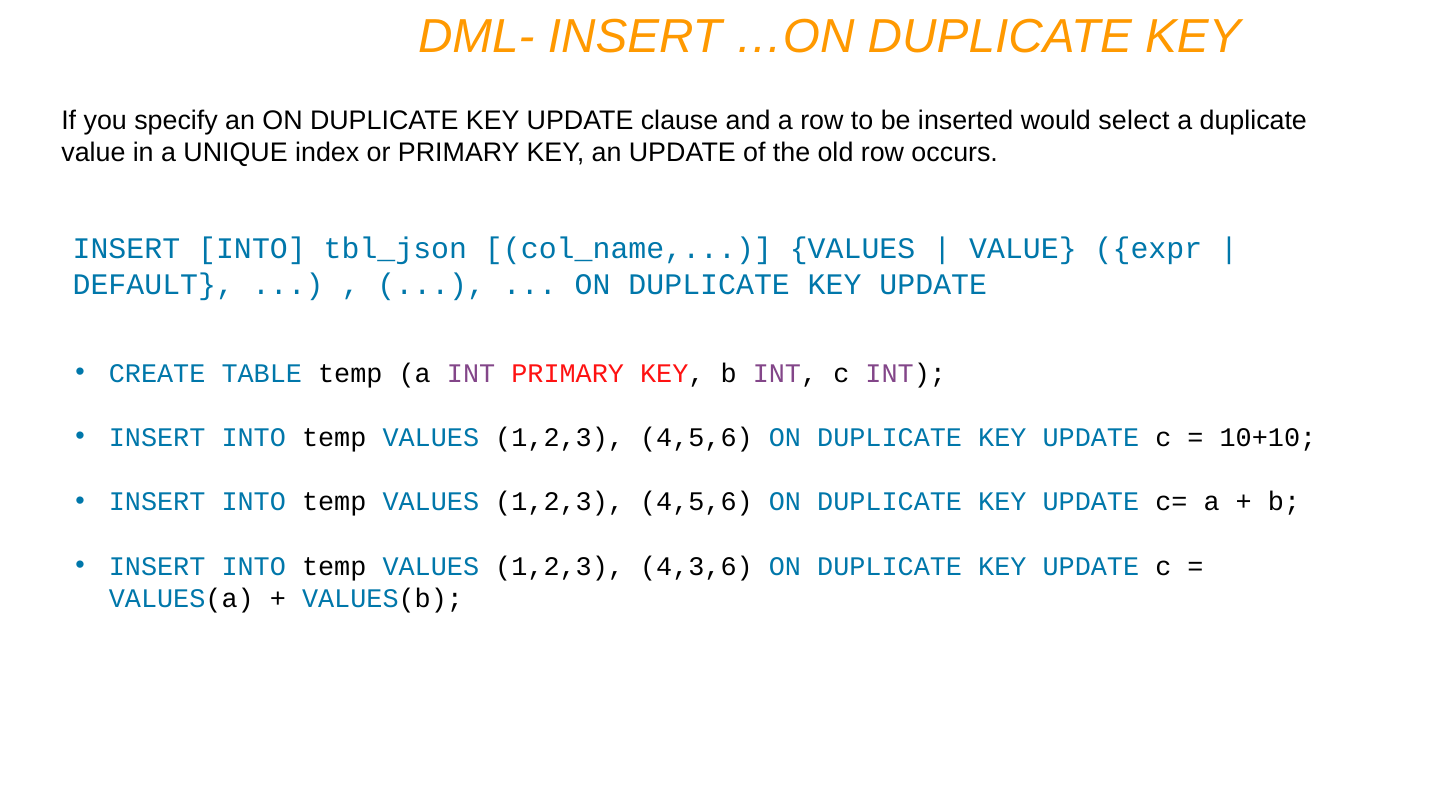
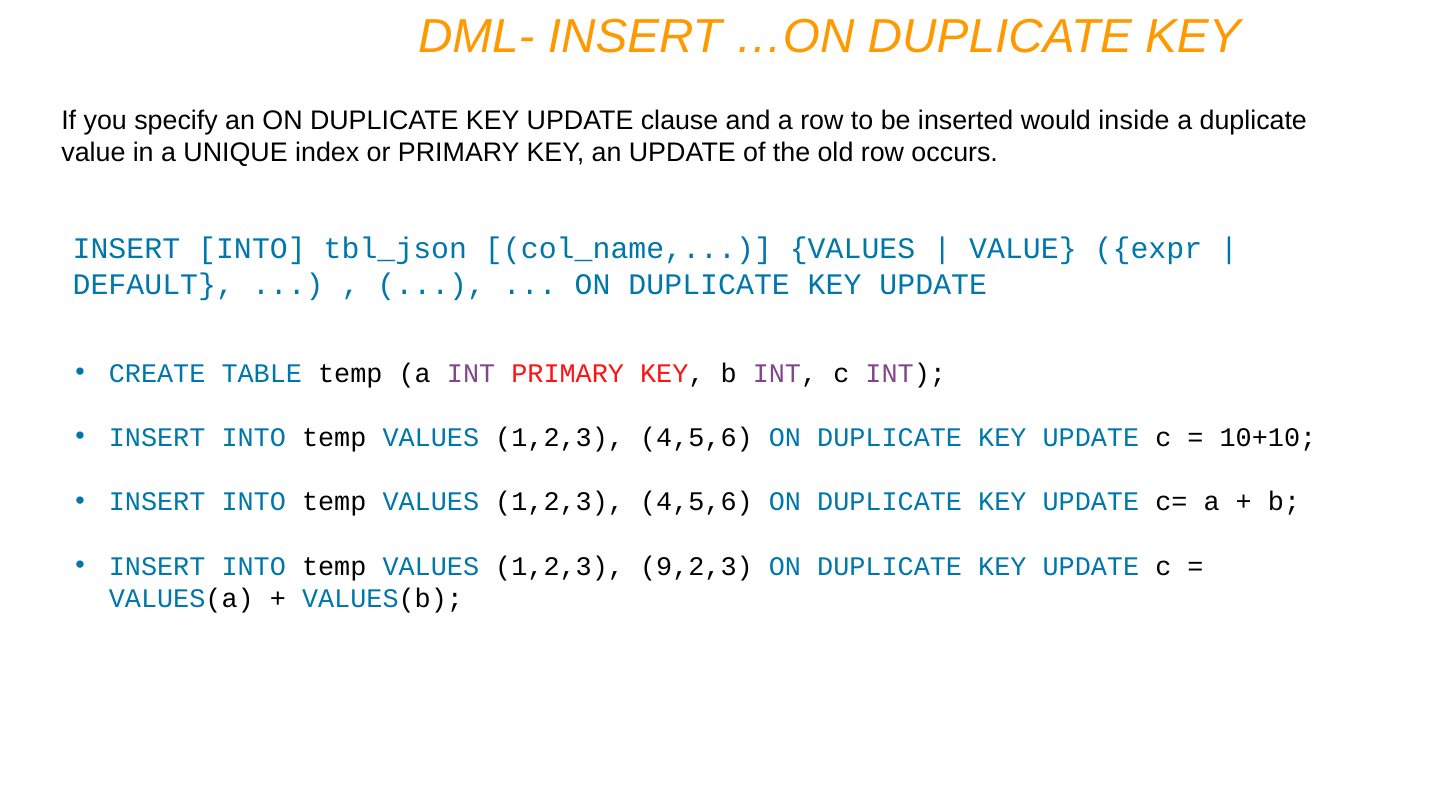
select: select -> inside (1134, 121)
4,3,6: 4,3,6 -> 9,2,3 (696, 566)
